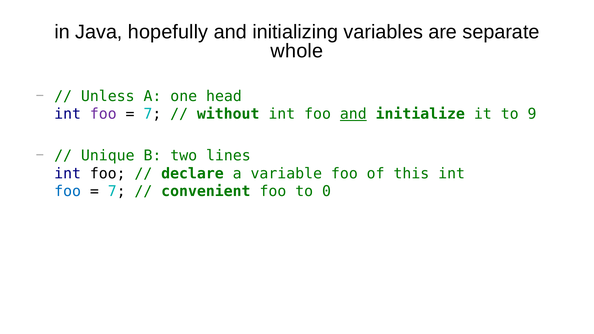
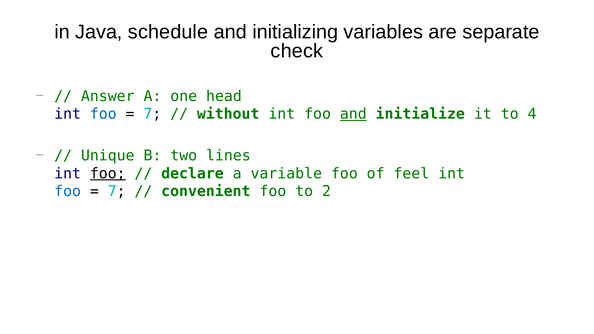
hopefully: hopefully -> schedule (168, 32)
whole: whole -> check (297, 51)
Unless: Unless -> Answer (108, 96)
foo colour: purple -> blue (103, 114)
9: 9 -> 4 (532, 114)
foo underline: none -> present (108, 174)
this: this -> feel (411, 174)
0: 0 -> 2 (327, 191)
